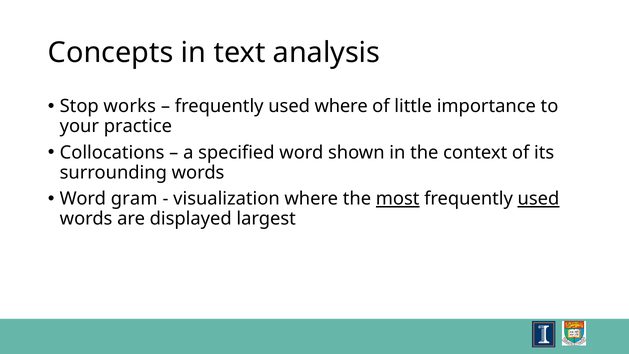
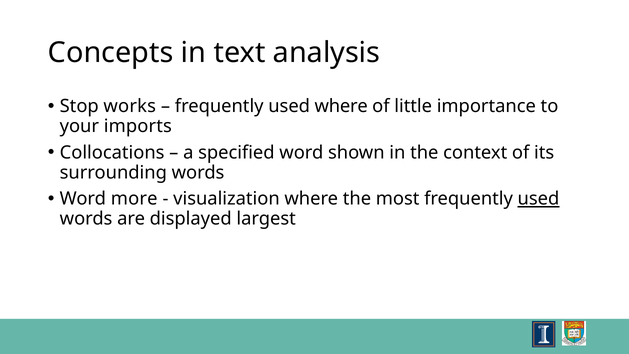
practice: practice -> imports (138, 126)
gram: gram -> more (134, 199)
most underline: present -> none (398, 199)
